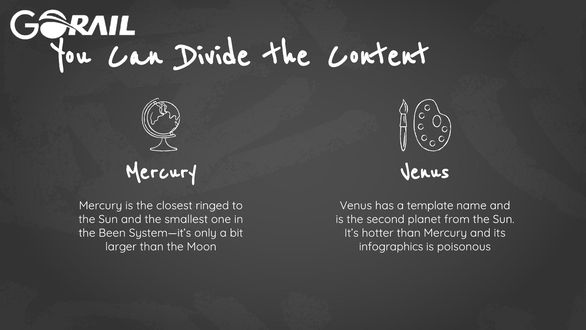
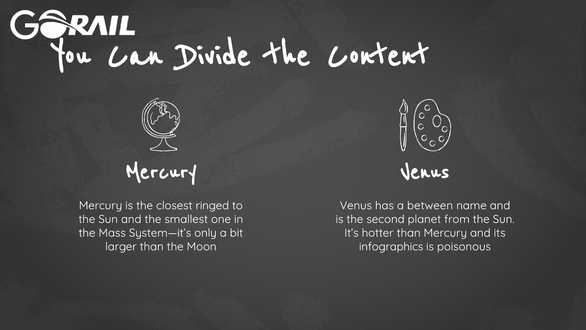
template: template -> between (430, 205)
Been: Been -> Mass (112, 233)
